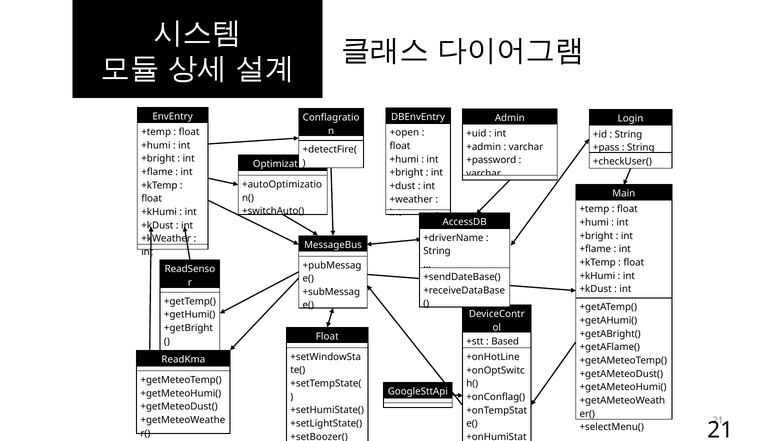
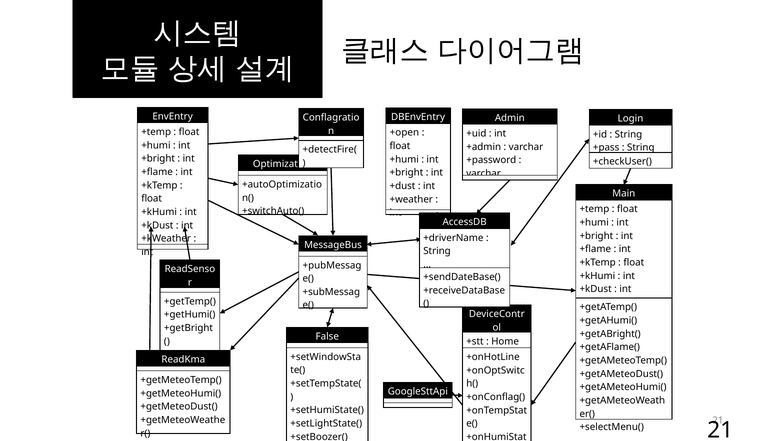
Float: Float -> False (327, 336)
Based: Based -> Home (505, 341)
